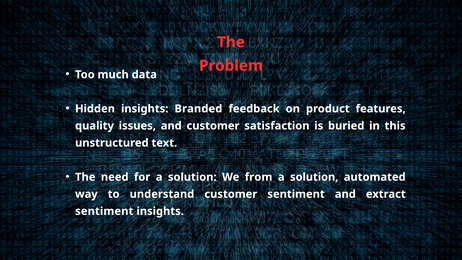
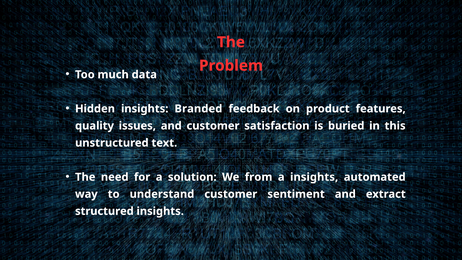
solution: solution -> insights (314, 177)
sentiment: sentiment -> structured (104, 211)
